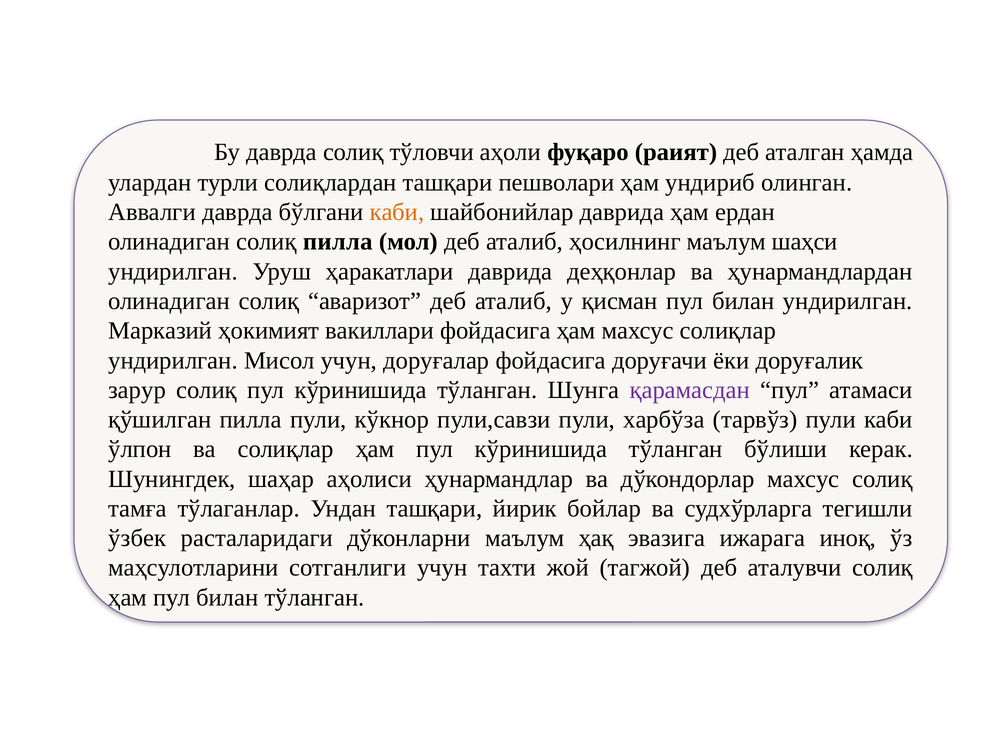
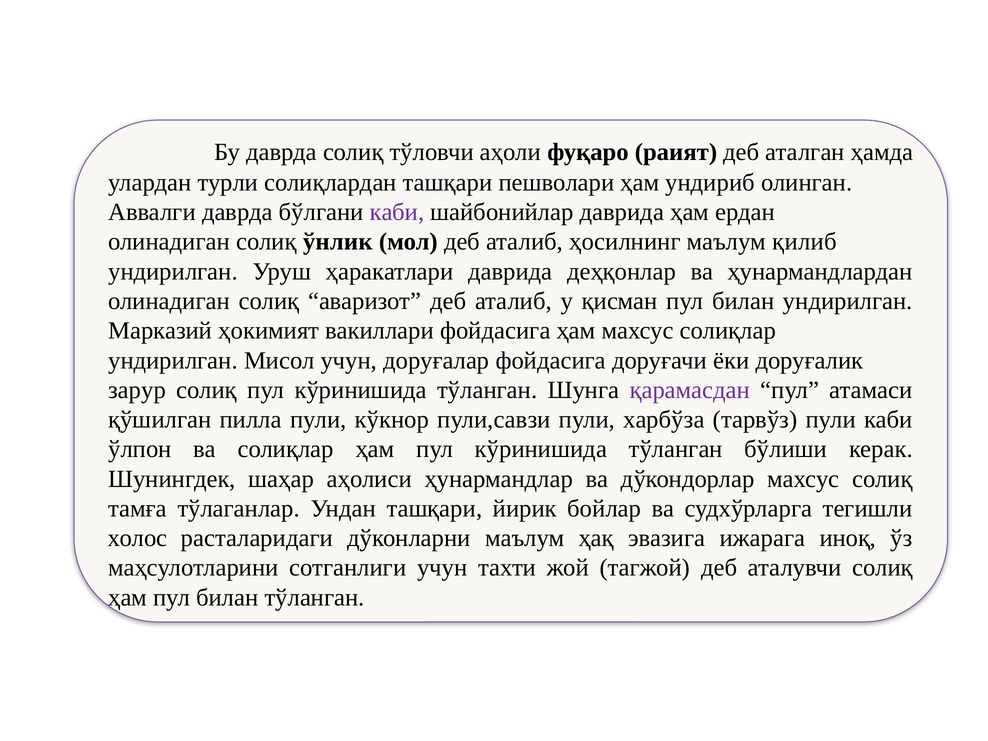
каби colour: orange -> purple (397, 212)
солиқ пилла: пилла -> ўнлик (338, 242)
шаҳси: шаҳси -> қилиб (804, 242)
ўзбек: ўзбек -> xолос (137, 538)
